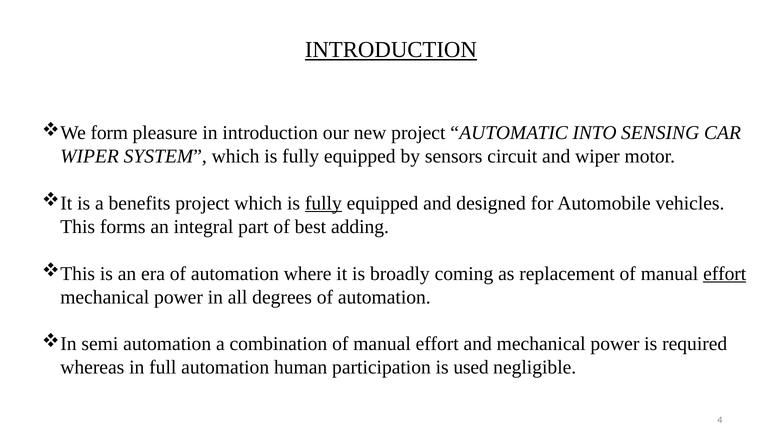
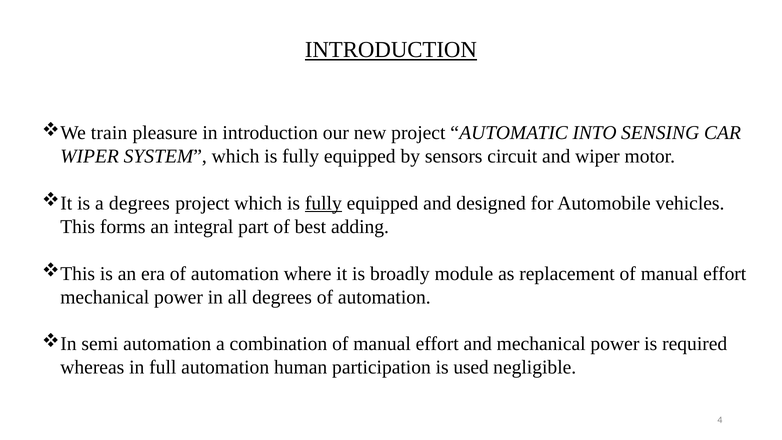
form: form -> train (109, 133)
a benefits: benefits -> degrees (139, 203)
coming: coming -> module (464, 274)
effort underline: present -> none (725, 274)
